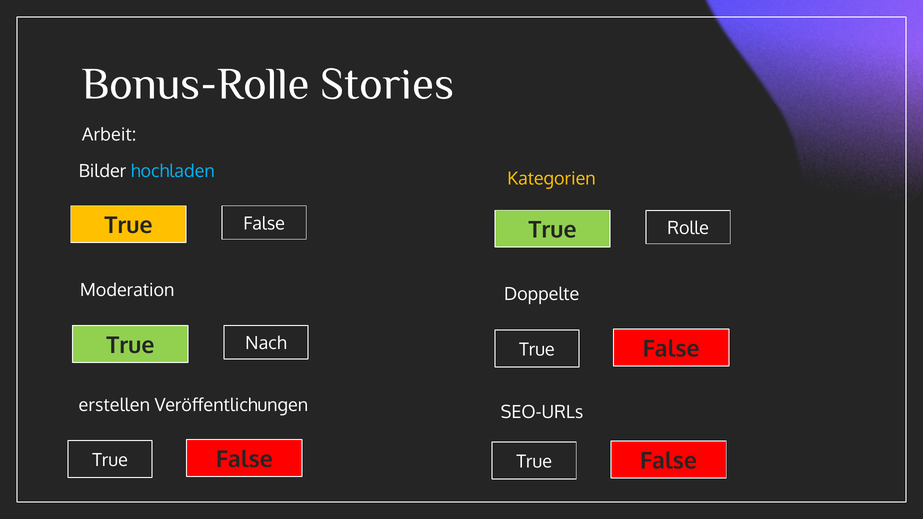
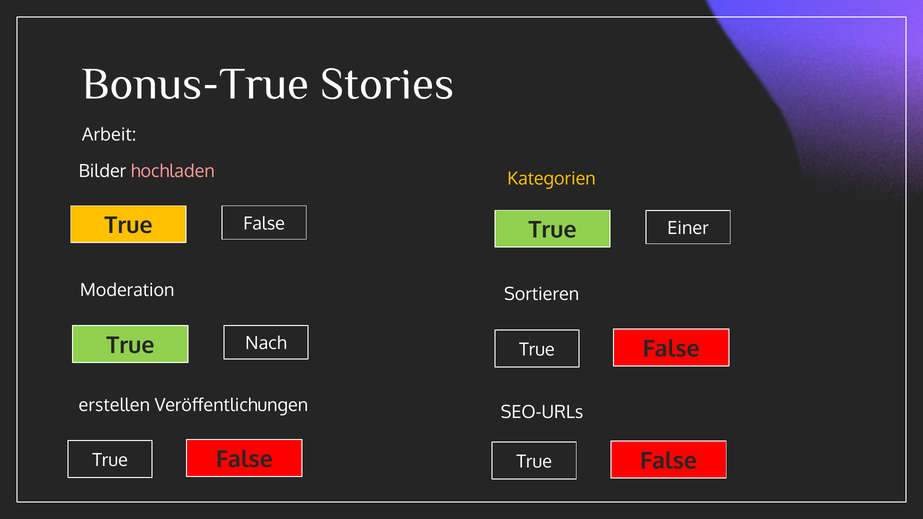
Bonus-Rolle: Bonus-Rolle -> Bonus-True (196, 84)
hochladen colour: light blue -> pink (173, 171)
Rolle: Rolle -> Einer (688, 228)
Doppelte: Doppelte -> Sortieren (542, 294)
